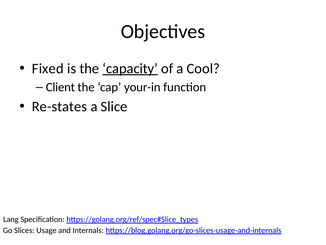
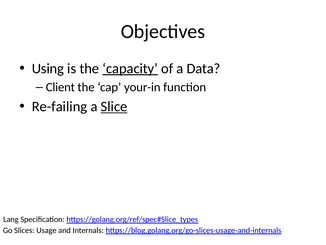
Fixed: Fixed -> Using (48, 68)
Cool: Cool -> Data (203, 68)
Re-states: Re-states -> Re-failing (59, 106)
Slice underline: none -> present (114, 106)
